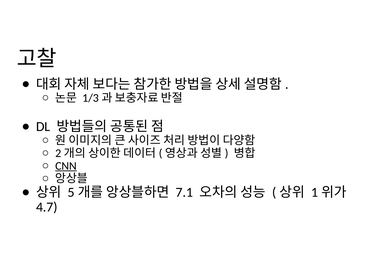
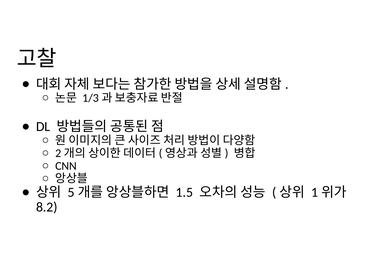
CNN underline: present -> none (66, 166)
7.1: 7.1 -> 1.5 (184, 192)
4.7: 4.7 -> 8.2 (47, 207)
